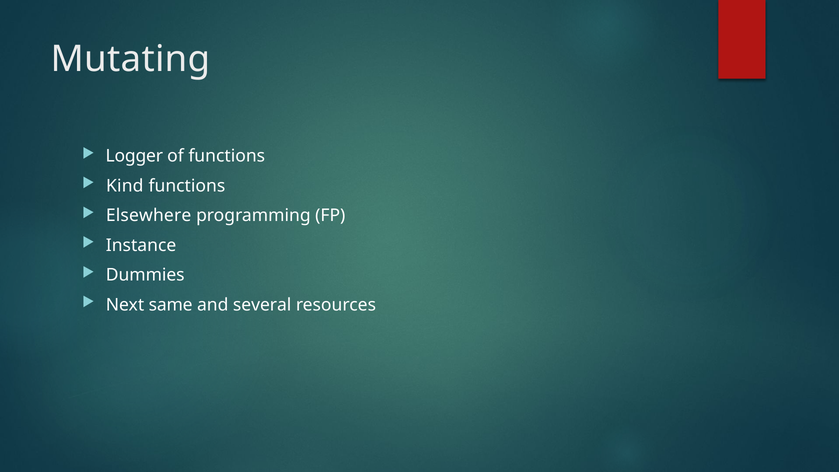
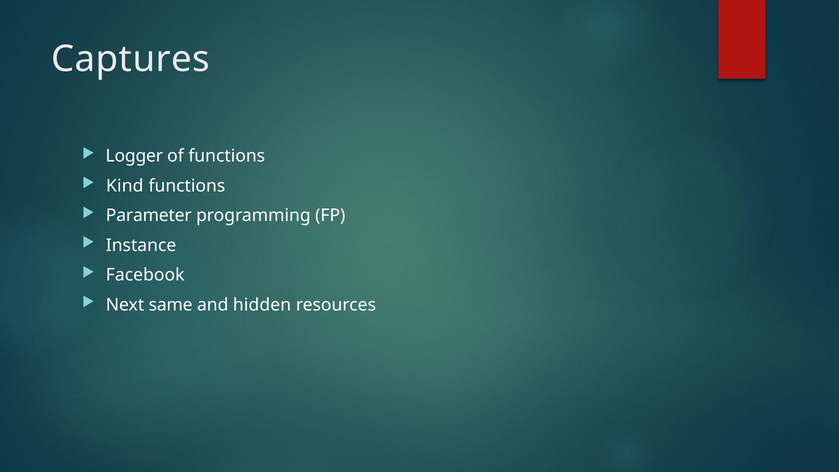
Mutating: Mutating -> Captures (131, 59)
Elsewhere: Elsewhere -> Parameter (149, 216)
Dummies: Dummies -> Facebook (145, 275)
several: several -> hidden (262, 305)
